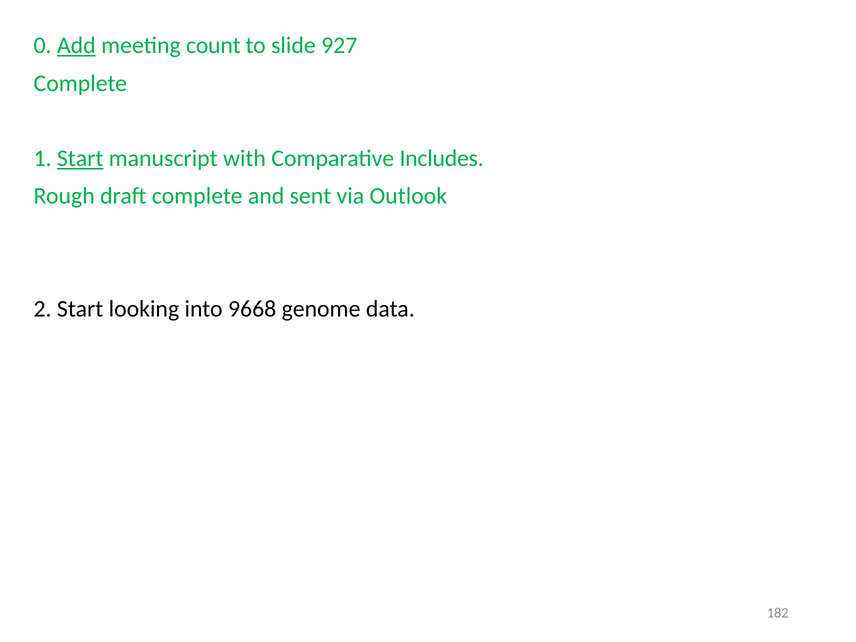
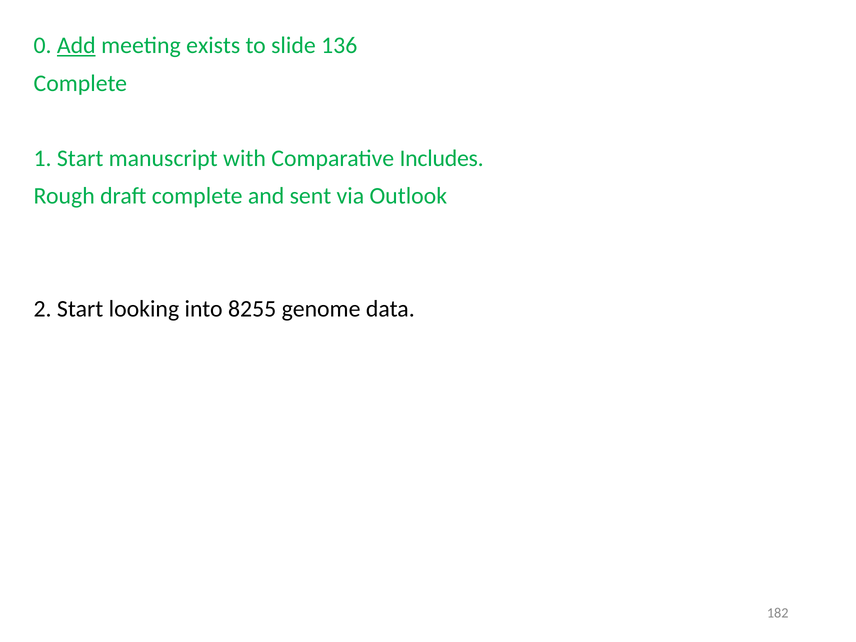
count: count -> exists (213, 46)
927: 927 -> 136 (339, 46)
Start underline: present -> none (80, 158)
9668: 9668 -> 8255 (252, 309)
